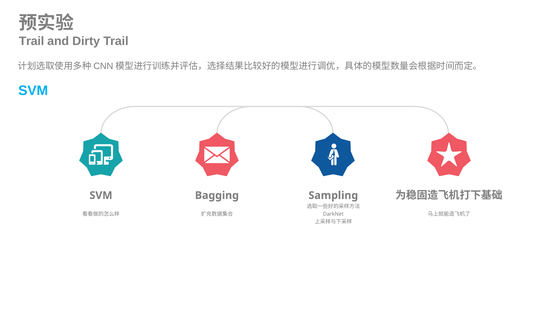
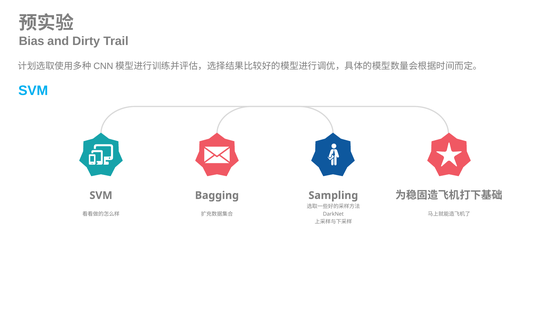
Trail: Trail -> Bias (32, 41)
